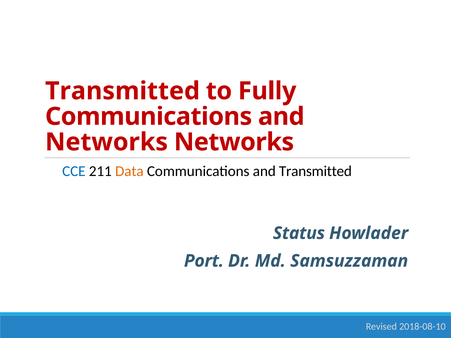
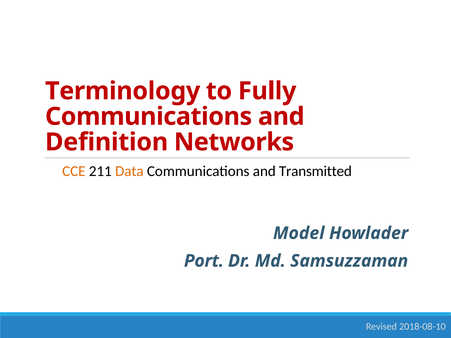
Transmitted: Transmitted -> Terminology (123, 91)
Networks: Networks -> Definition (107, 142)
CCE colour: blue -> orange (74, 171)
Status: Status -> Model (299, 233)
